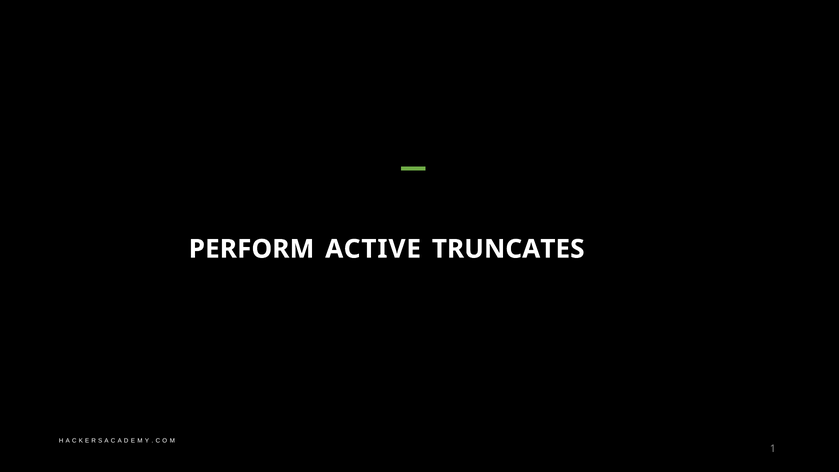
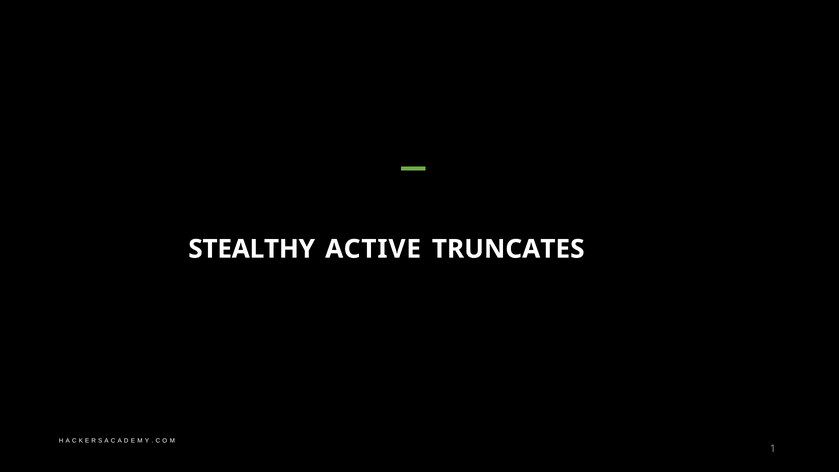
PERFORM: PERFORM -> STEALTHY (252, 249)
